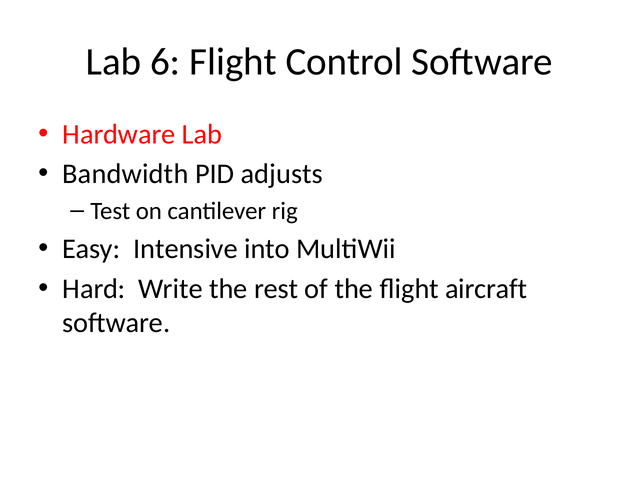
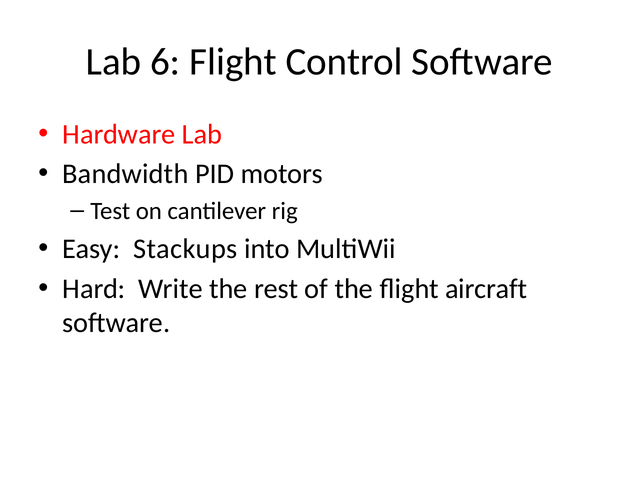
adjusts: adjusts -> motors (282, 174)
Intensive: Intensive -> Stackups (185, 248)
